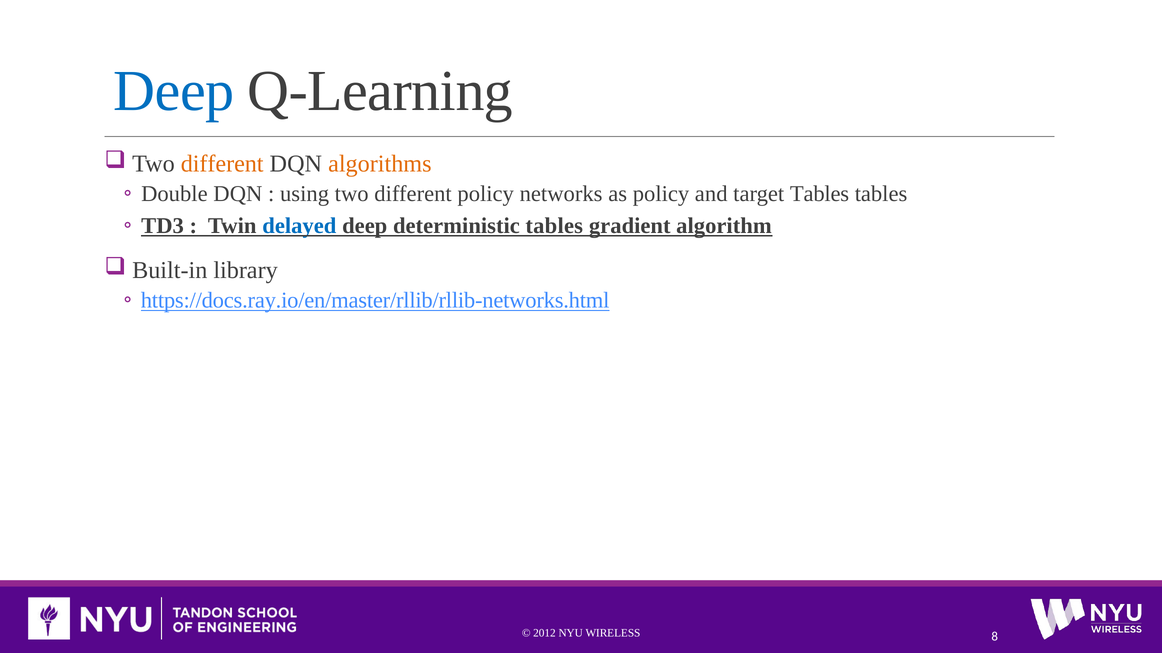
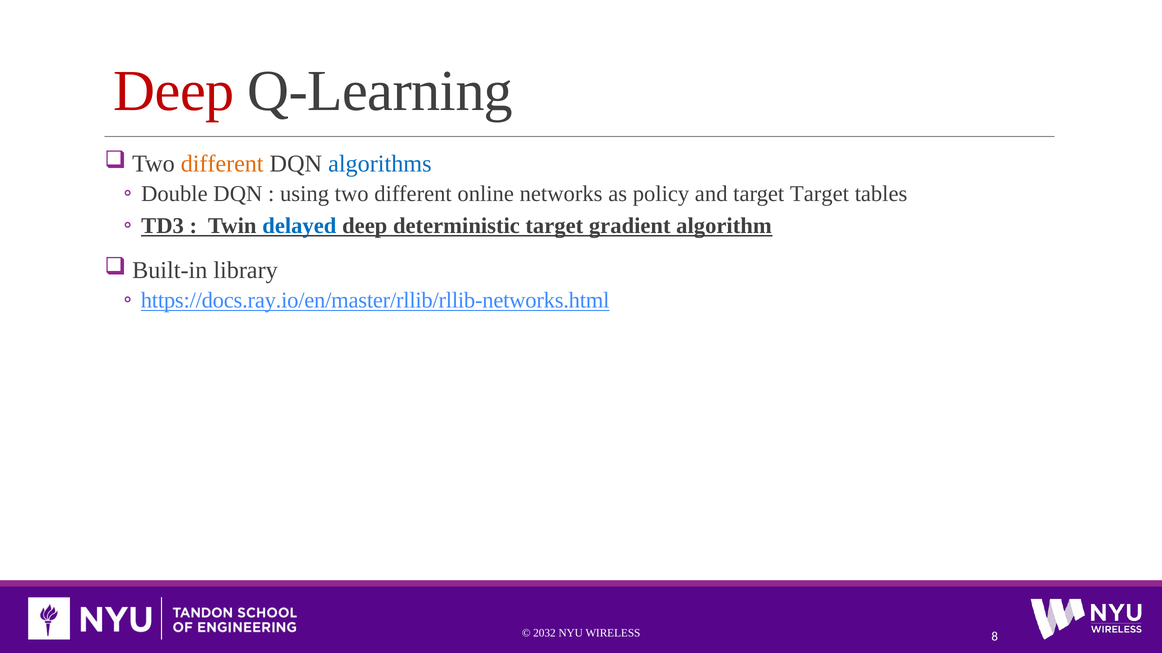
Deep colour: blue -> red (174, 91)
algorithms colour: orange -> blue (380, 164)
different policy: policy -> online (486, 194)
target Tables: Tables -> Target (819, 194)
deterministic tables: tables -> target (554, 226)
2012: 2012 -> 2032 (544, 634)
